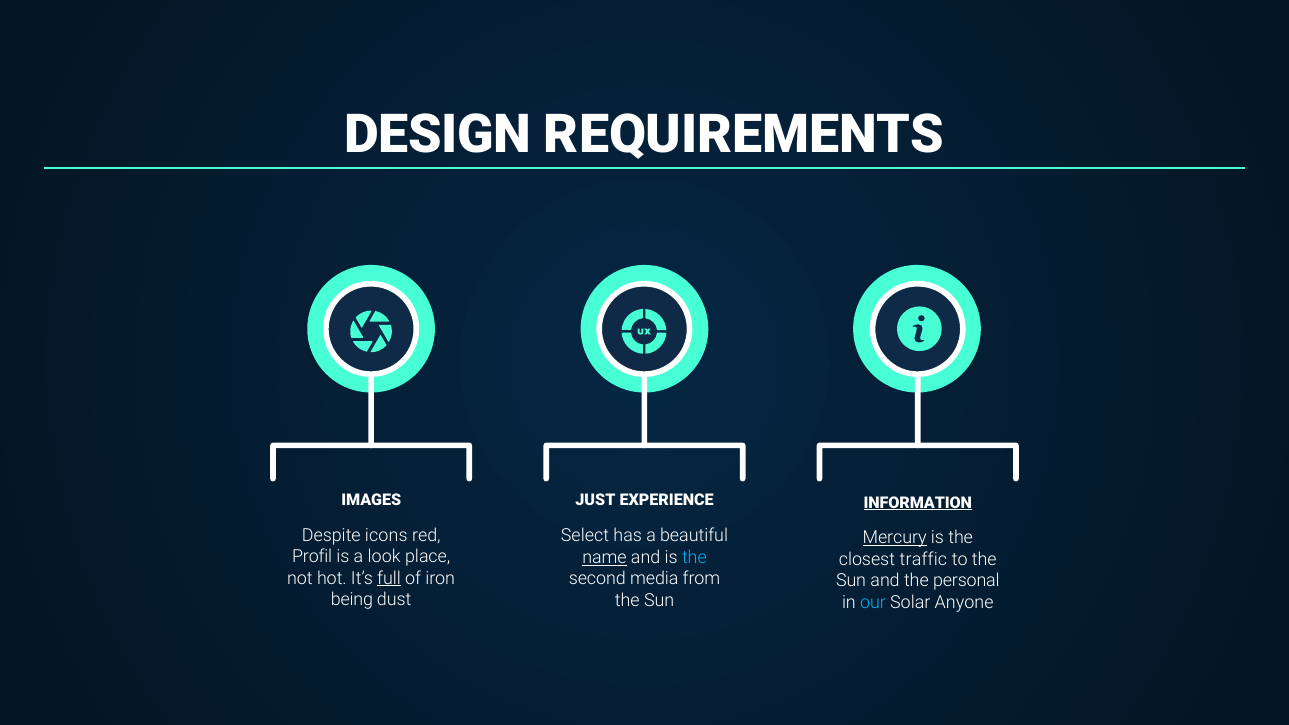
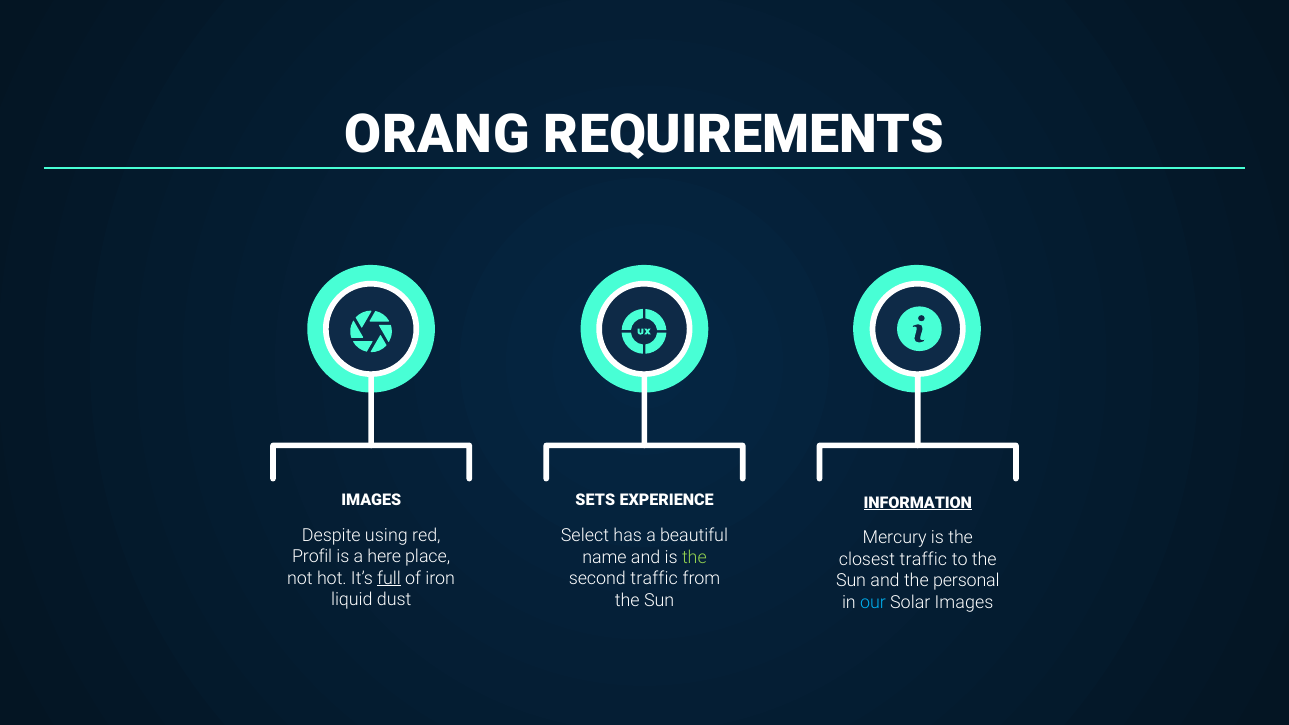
DESIGN: DESIGN -> ORANG (437, 135)
JUST: JUST -> SETS (595, 500)
icons: icons -> using (386, 535)
Mercury underline: present -> none (895, 538)
look: look -> here (384, 557)
name underline: present -> none (605, 557)
the colour: light blue -> light green (694, 557)
second media: media -> traffic (654, 579)
being: being -> liquid (352, 600)
Solar Anyone: Anyone -> Images (964, 603)
